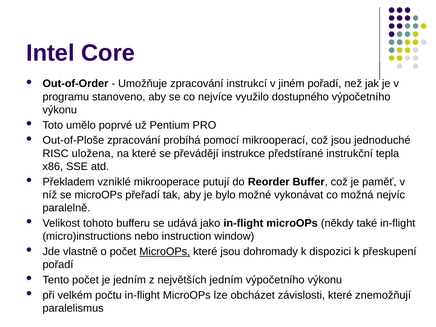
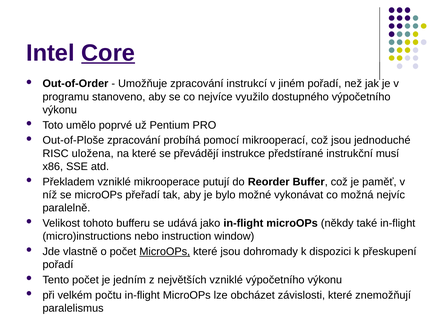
Core underline: none -> present (108, 53)
tepla: tepla -> musí (388, 153)
největších jedním: jedním -> vzniklé (226, 280)
